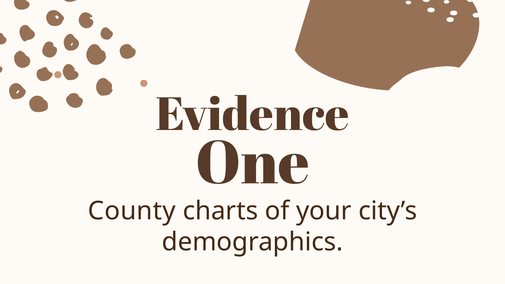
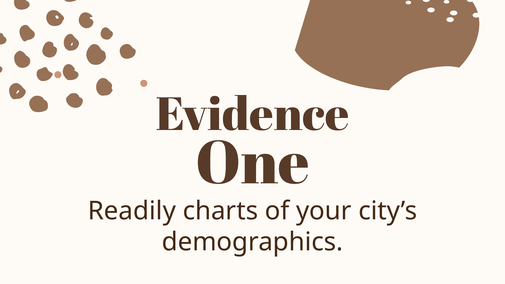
County: County -> Readily (132, 211)
